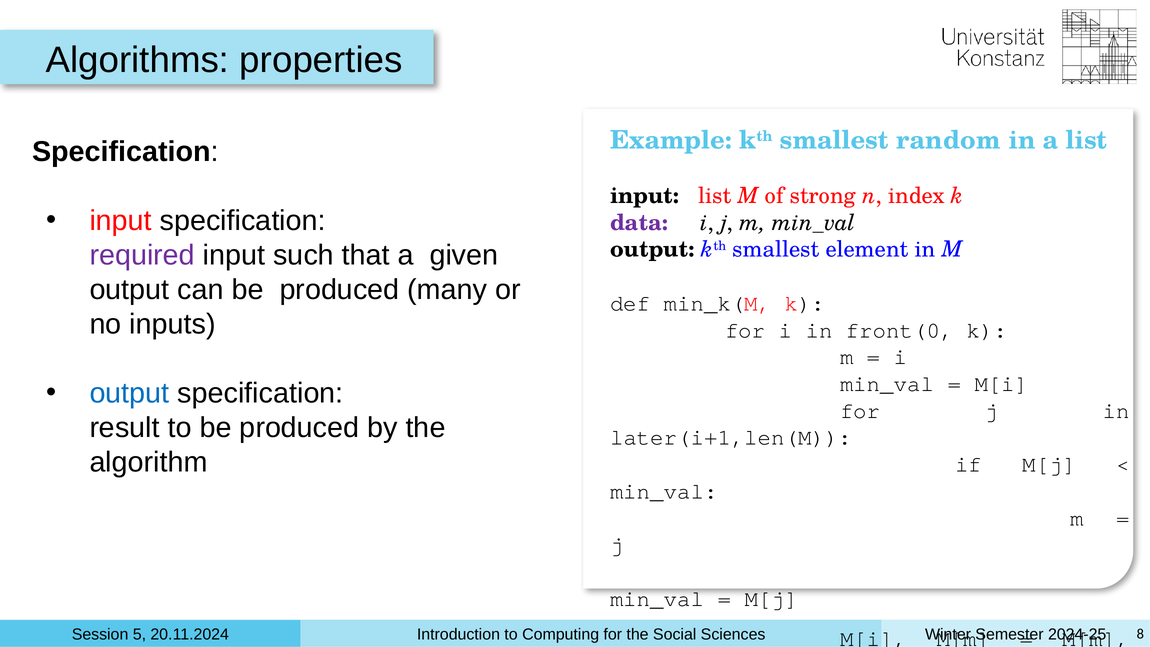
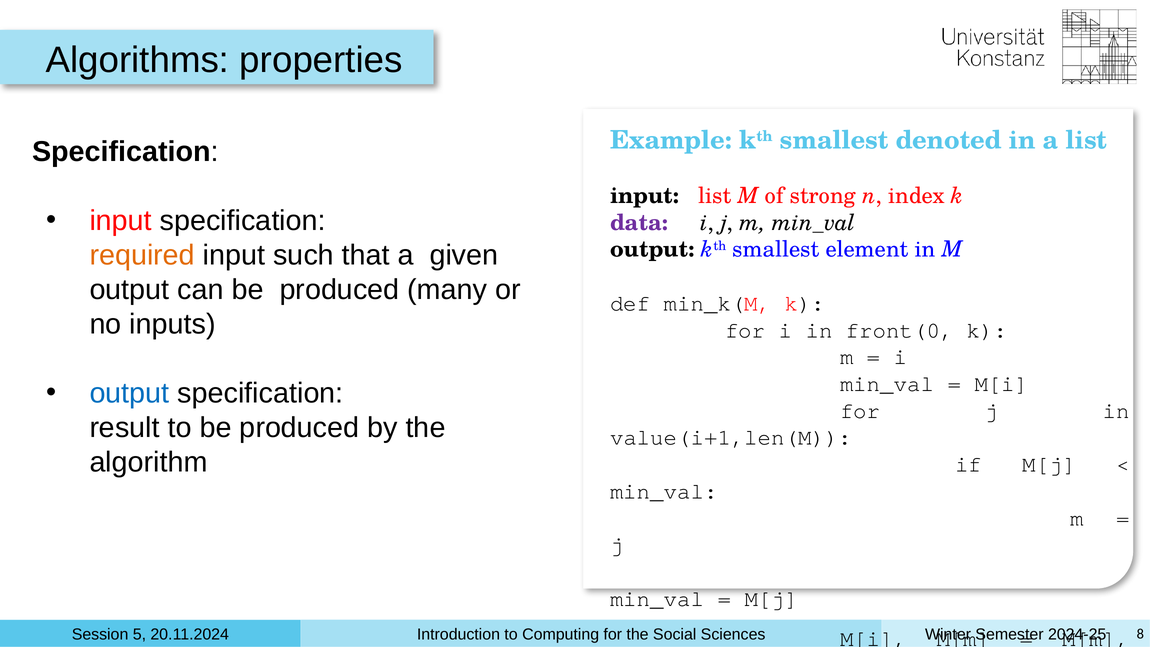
random: random -> denoted (949, 140)
required colour: purple -> orange (142, 255)
later(i+1,len(M: later(i+1,len(M -> value(i+1,len(M (731, 437)
